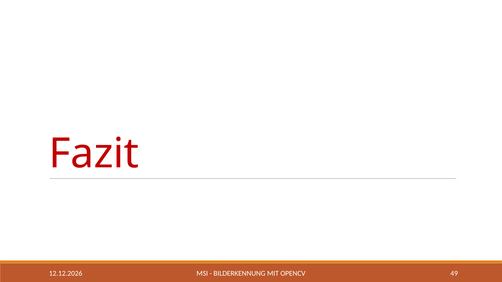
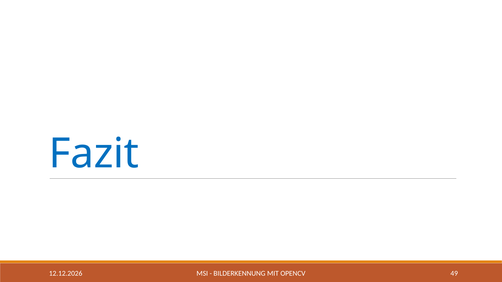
Fazit colour: red -> blue (94, 154)
